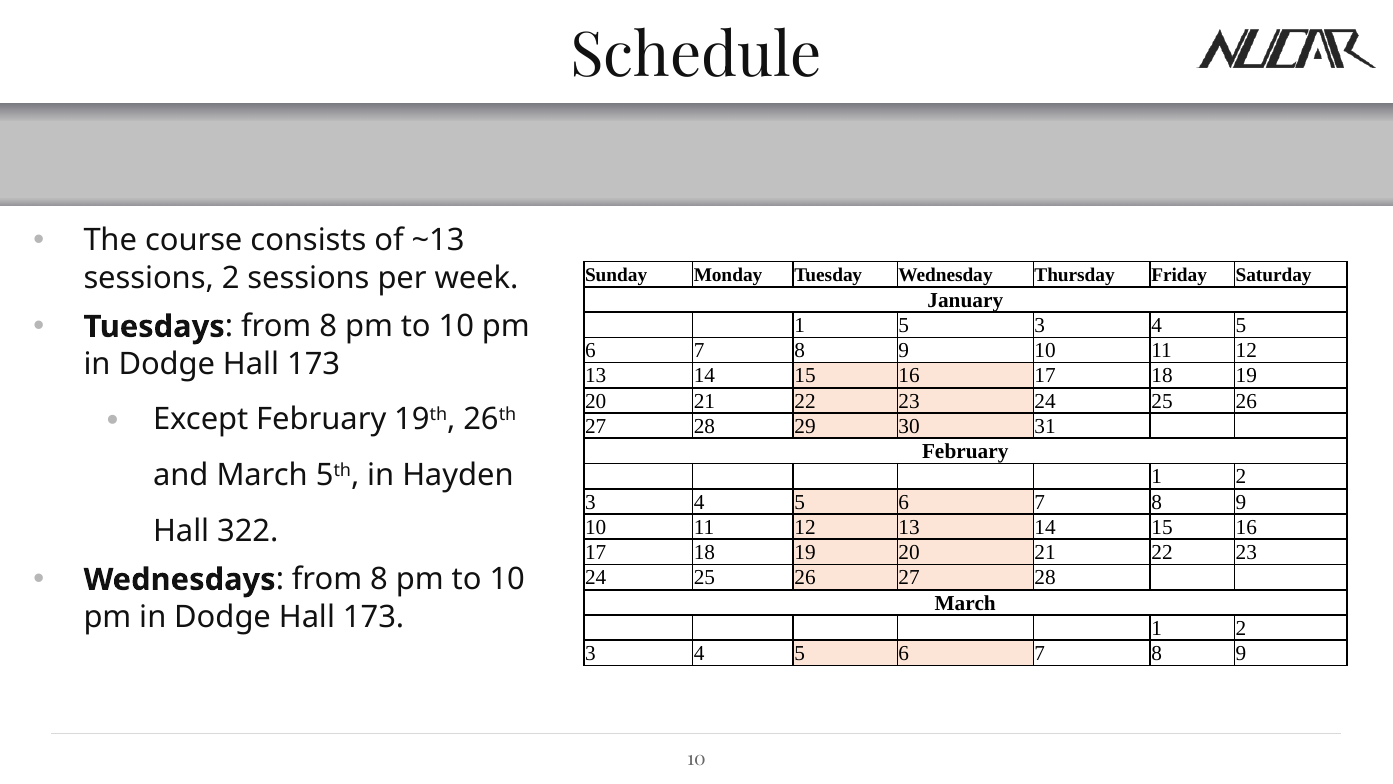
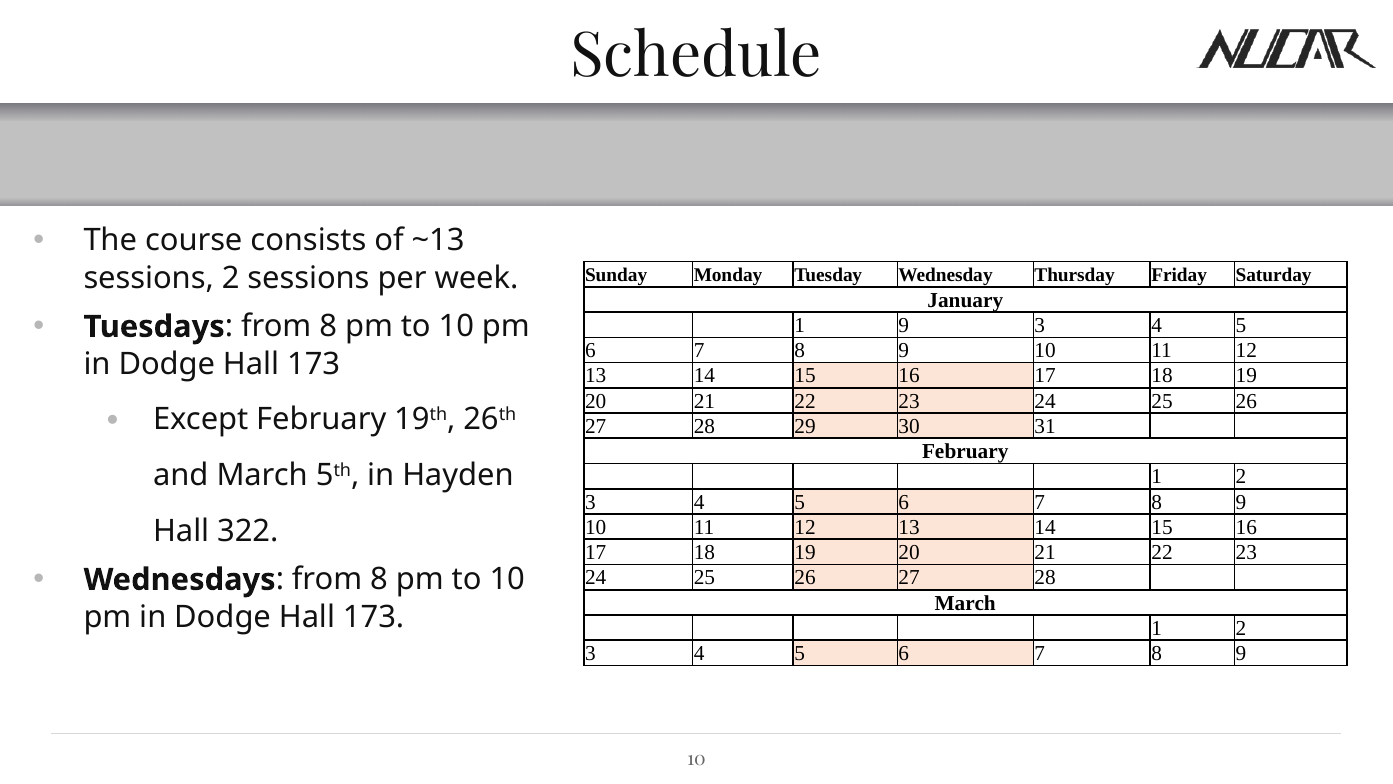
1 5: 5 -> 9 (904, 325)
